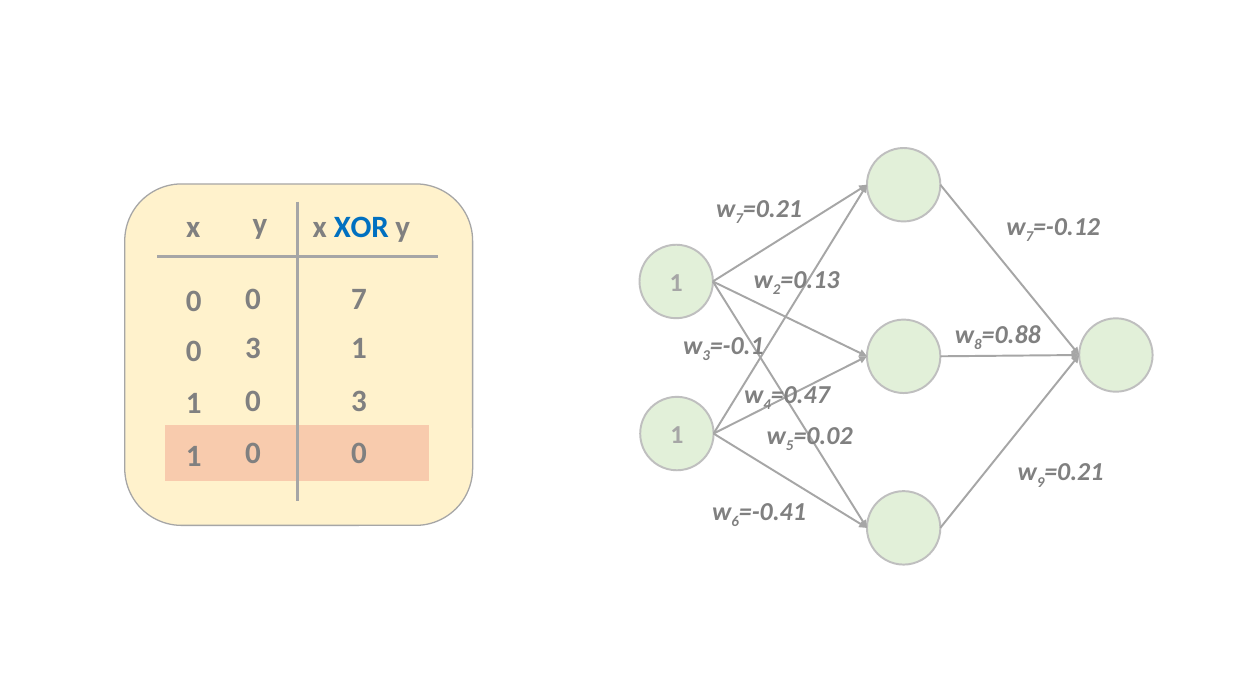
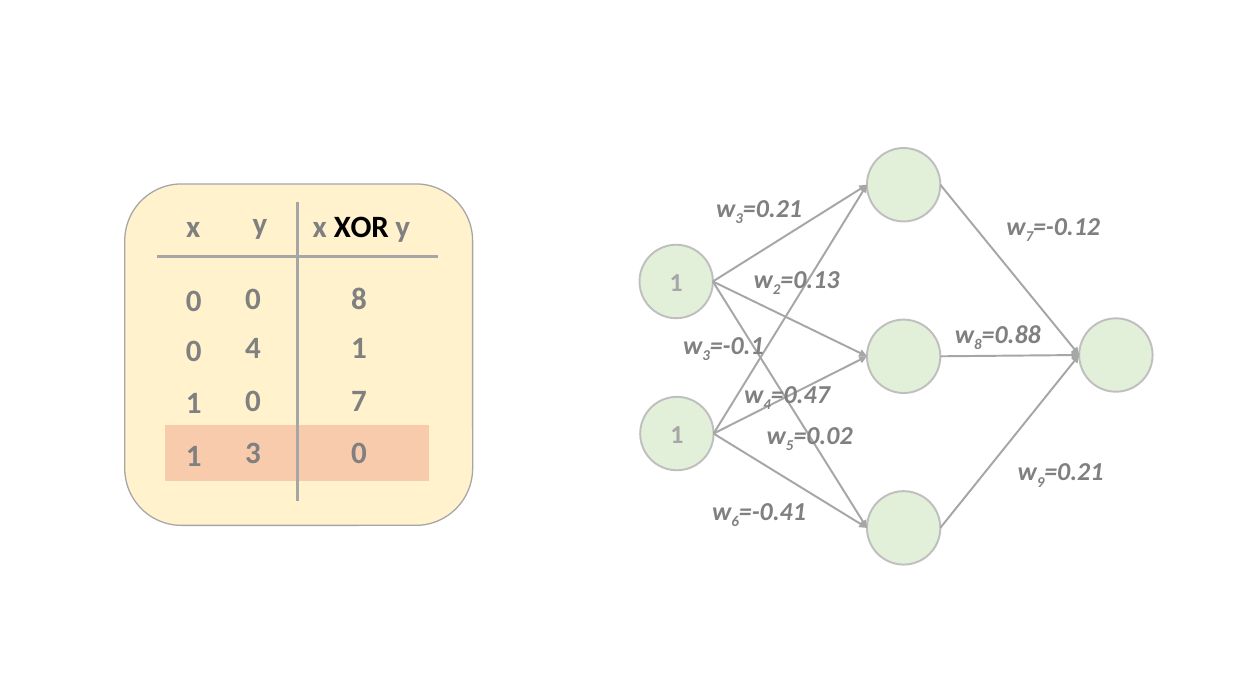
7: 7 -> 3 (739, 219)
XOR colour: blue -> black (361, 227)
0 7: 7 -> 8 (359, 299)
3: 3 -> 4 (253, 348)
1 0 3: 3 -> 7 (359, 401)
0: 0 -> 3 (253, 453)
